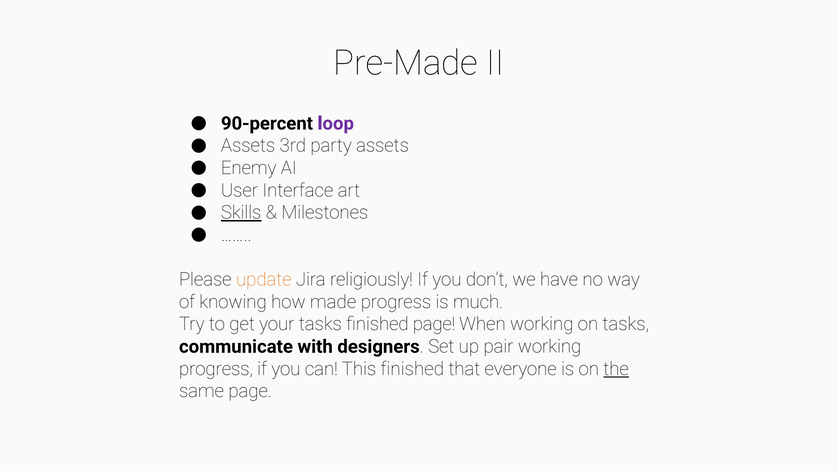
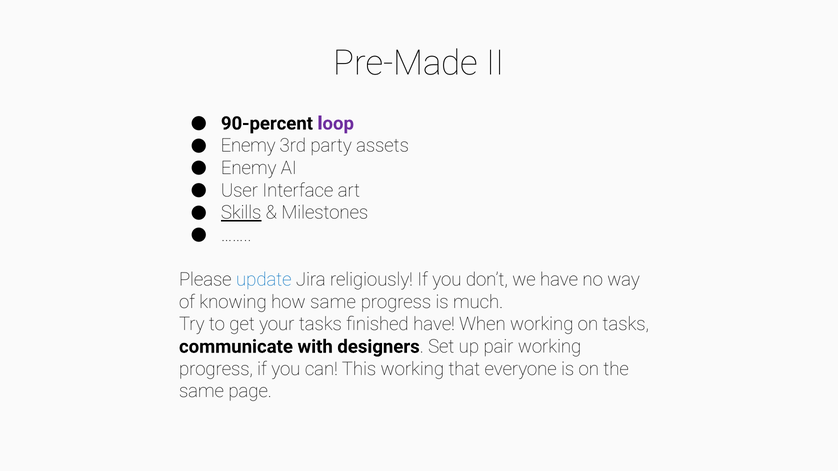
Assets: Assets -> Enemy (248, 146)
update colour: orange -> blue (264, 280)
how made: made -> same (333, 302)
finished page: page -> have (434, 325)
This finished: finished -> working (412, 369)
the underline: present -> none (616, 369)
